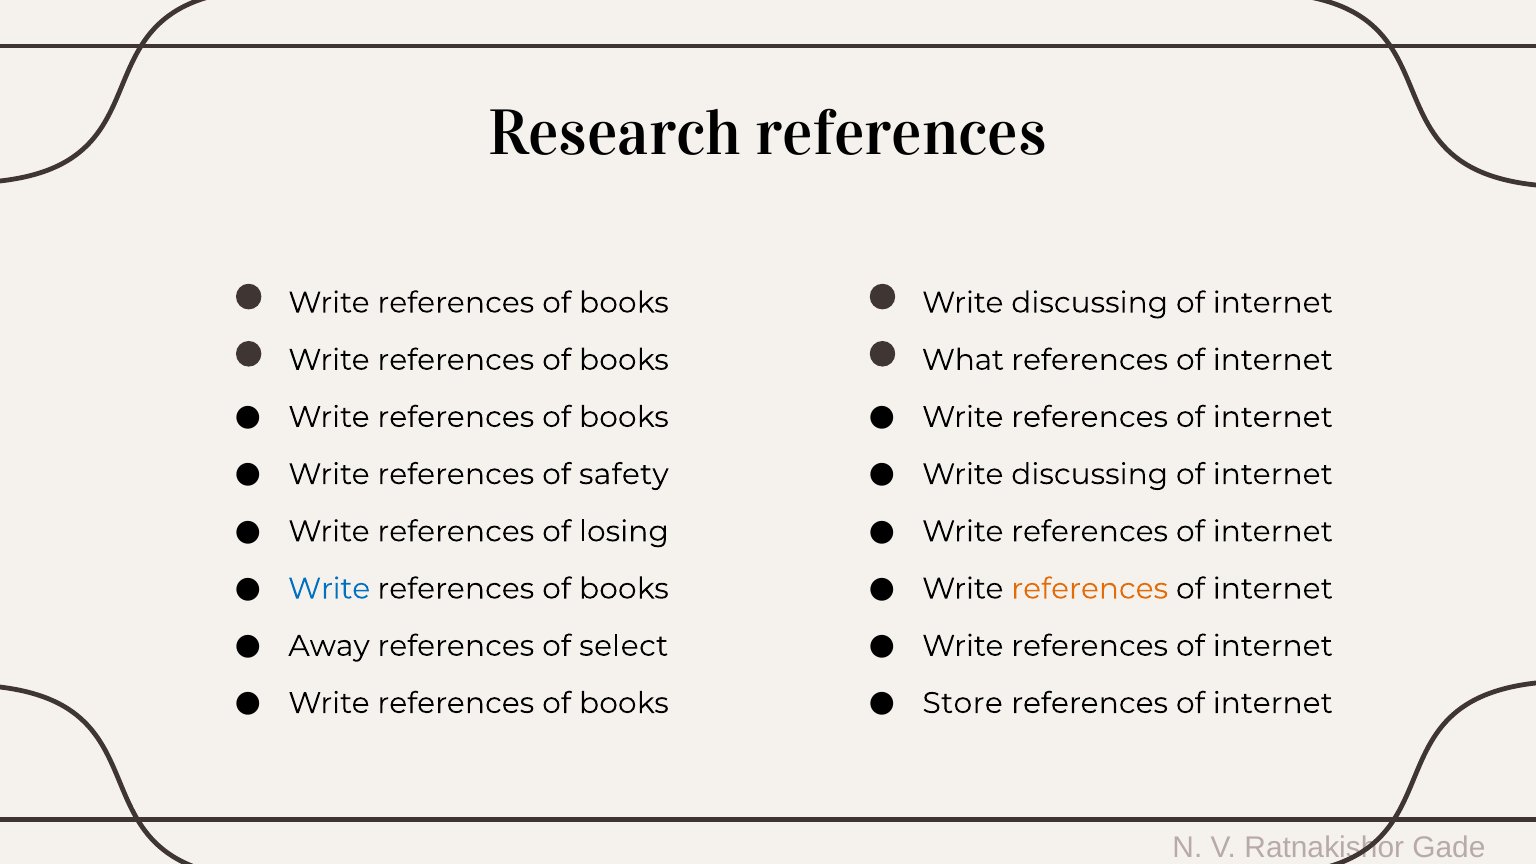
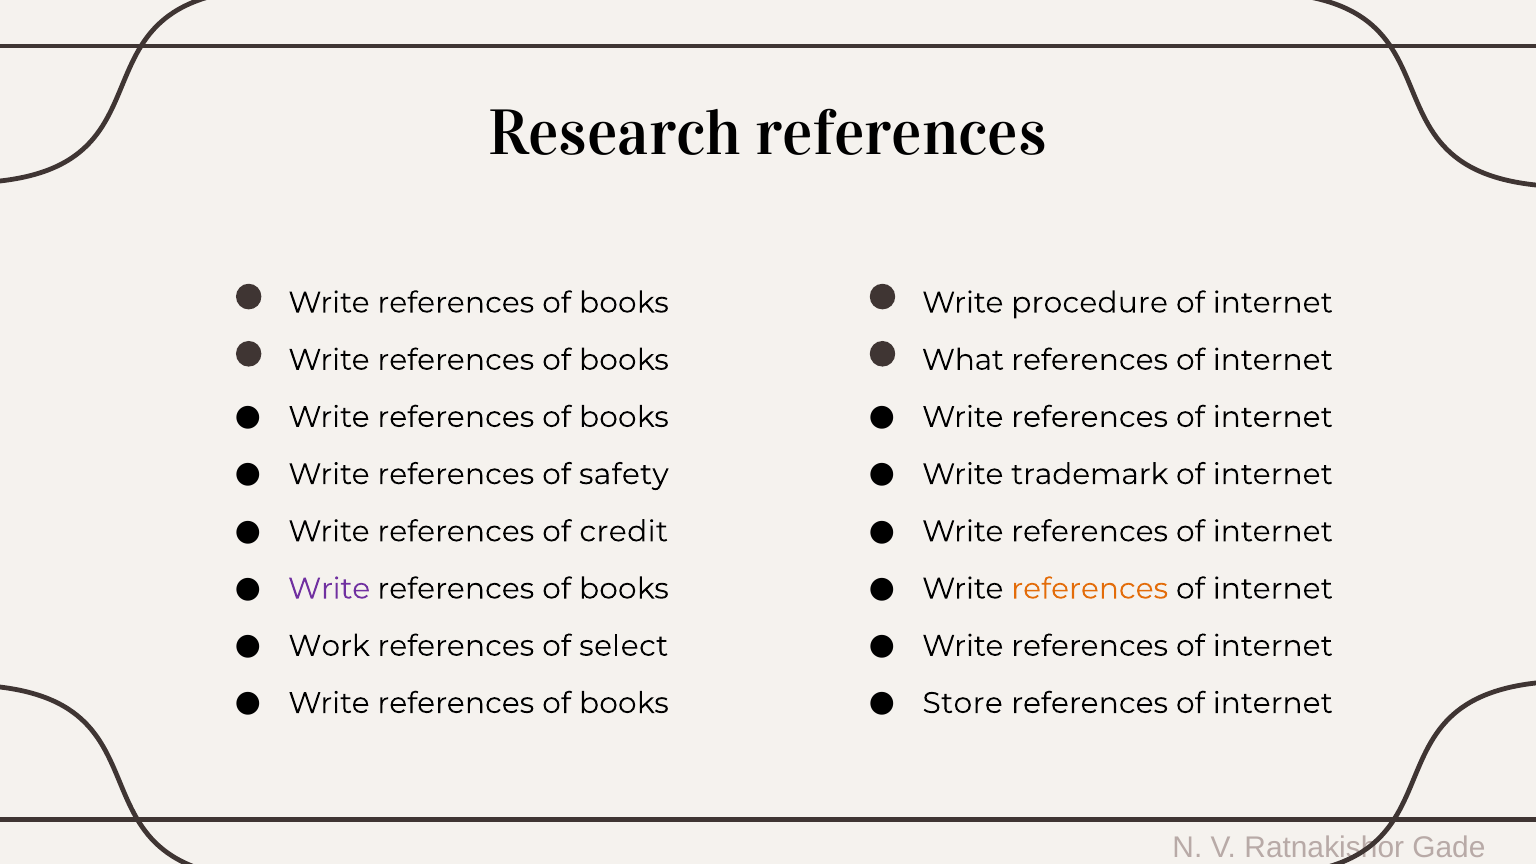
discussing: discussing -> procedure (1090, 303)
discussing: discussing -> trademark (1090, 474)
losing: losing -> credit (624, 532)
Write colour: blue -> purple (329, 589)
Away: Away -> Work (329, 646)
